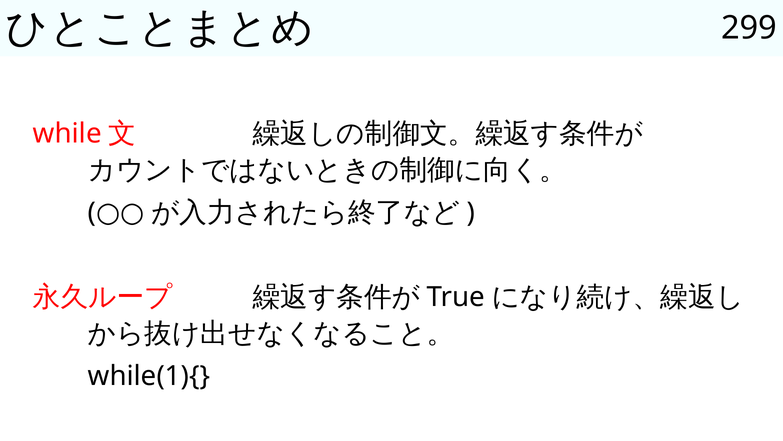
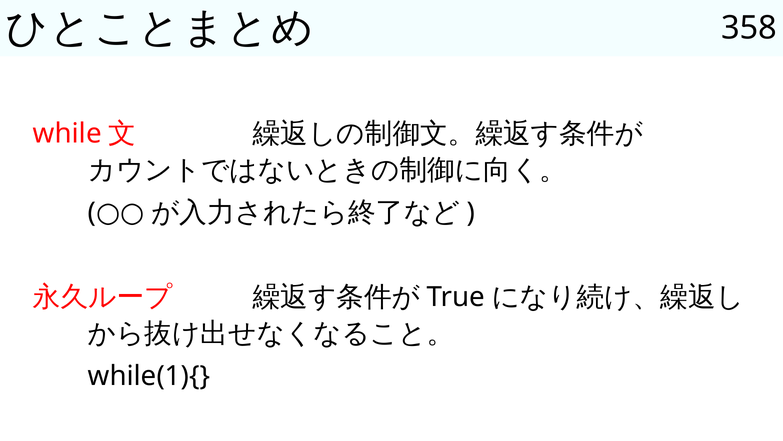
299: 299 -> 358 (749, 28)
